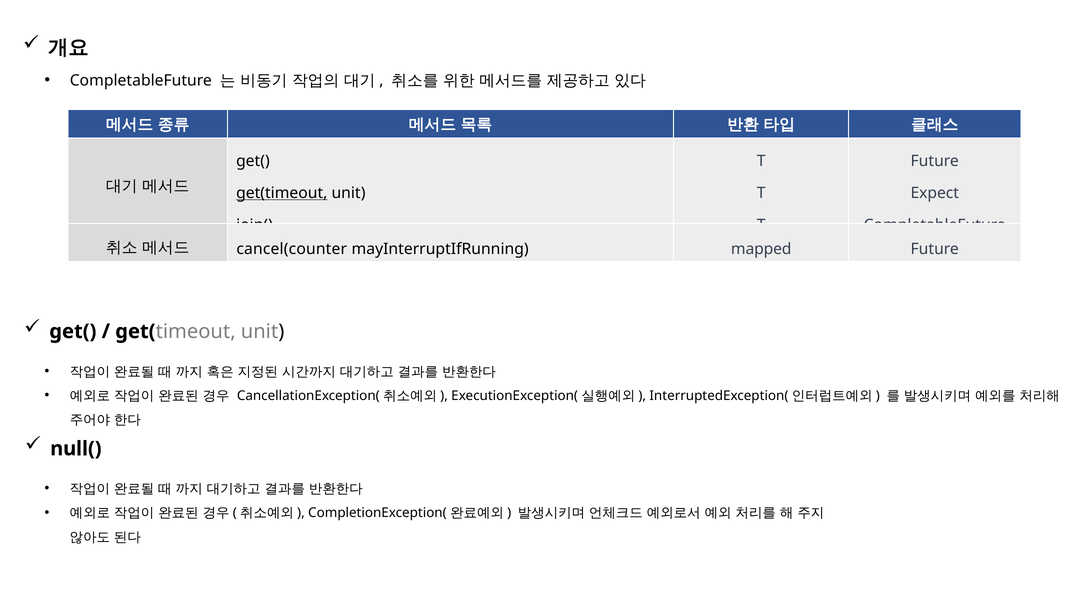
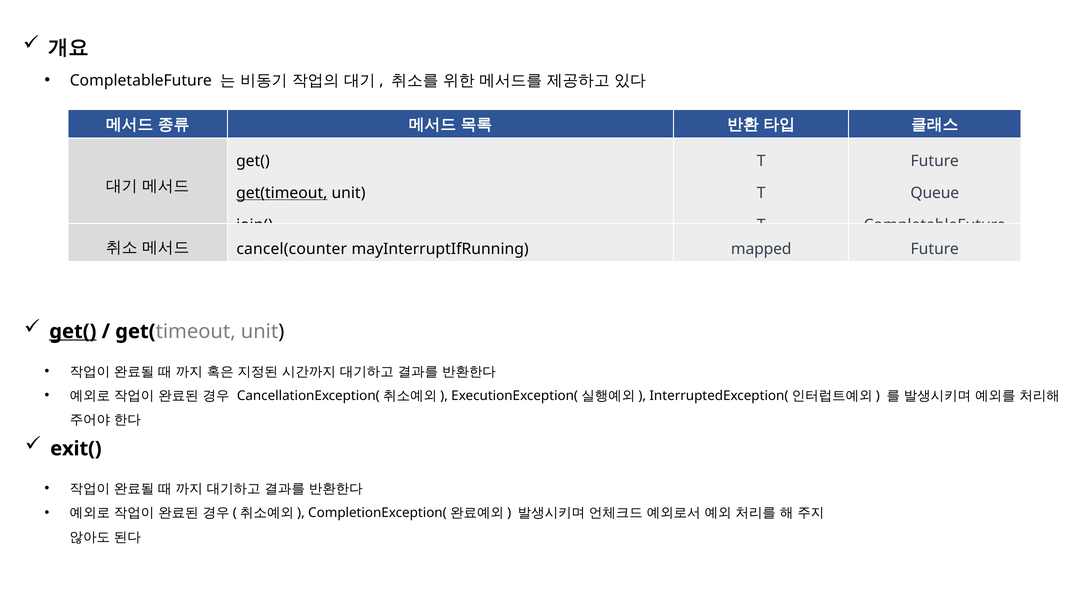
Expect: Expect -> Queue (935, 193)
get( underline: none -> present (73, 332)
null(: null( -> exit( (76, 449)
